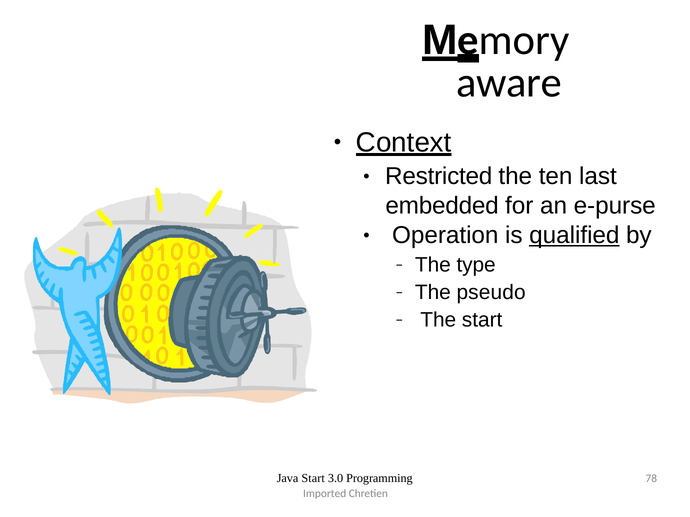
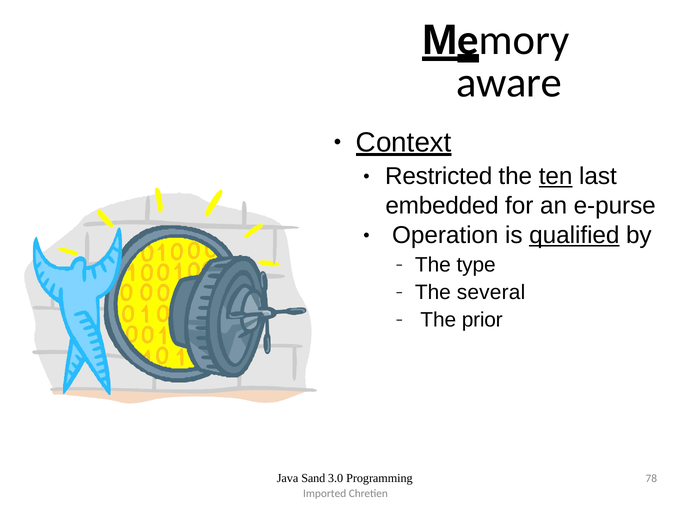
ten underline: none -> present (556, 176)
pseudo: pseudo -> several (491, 293)
The start: start -> prior (482, 320)
Java Start: Start -> Sand (313, 478)
